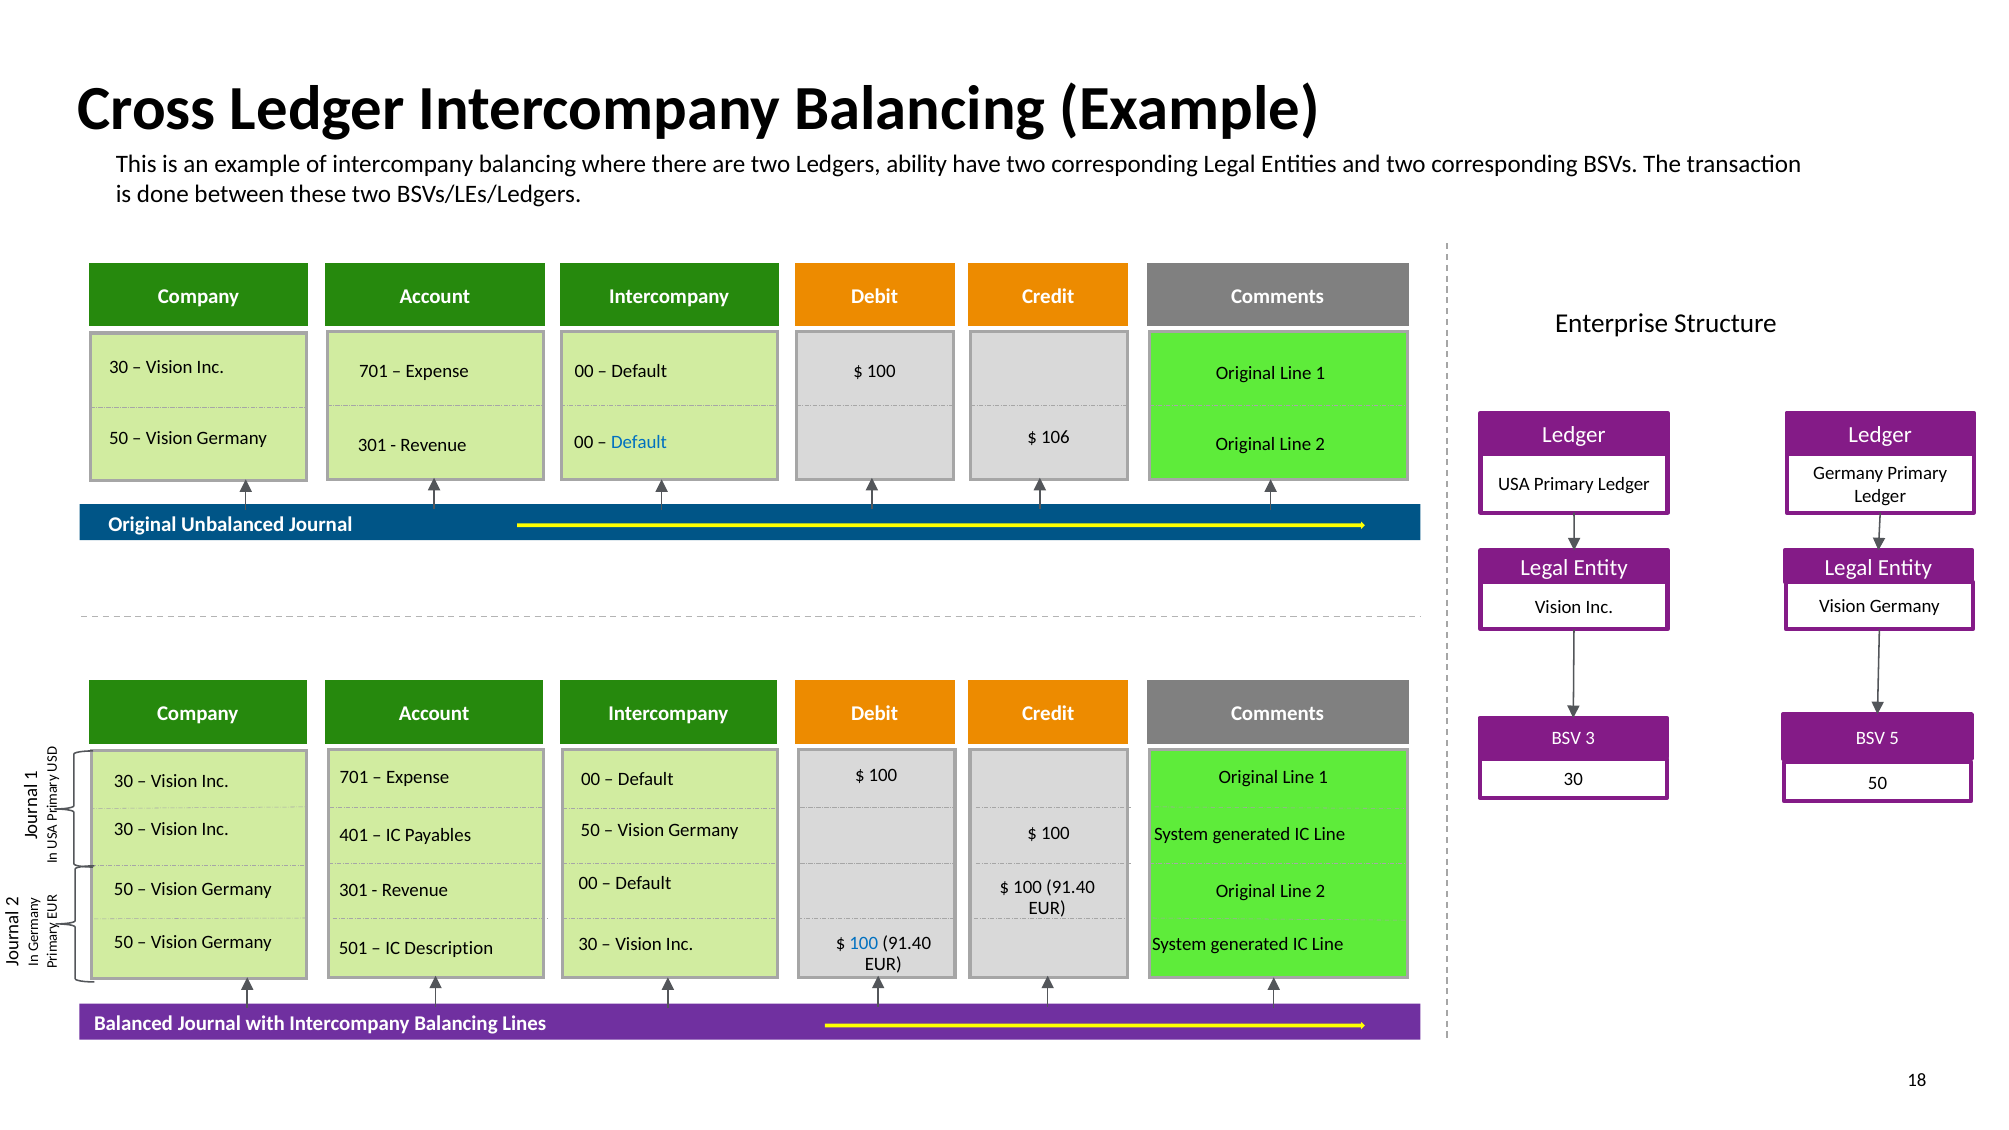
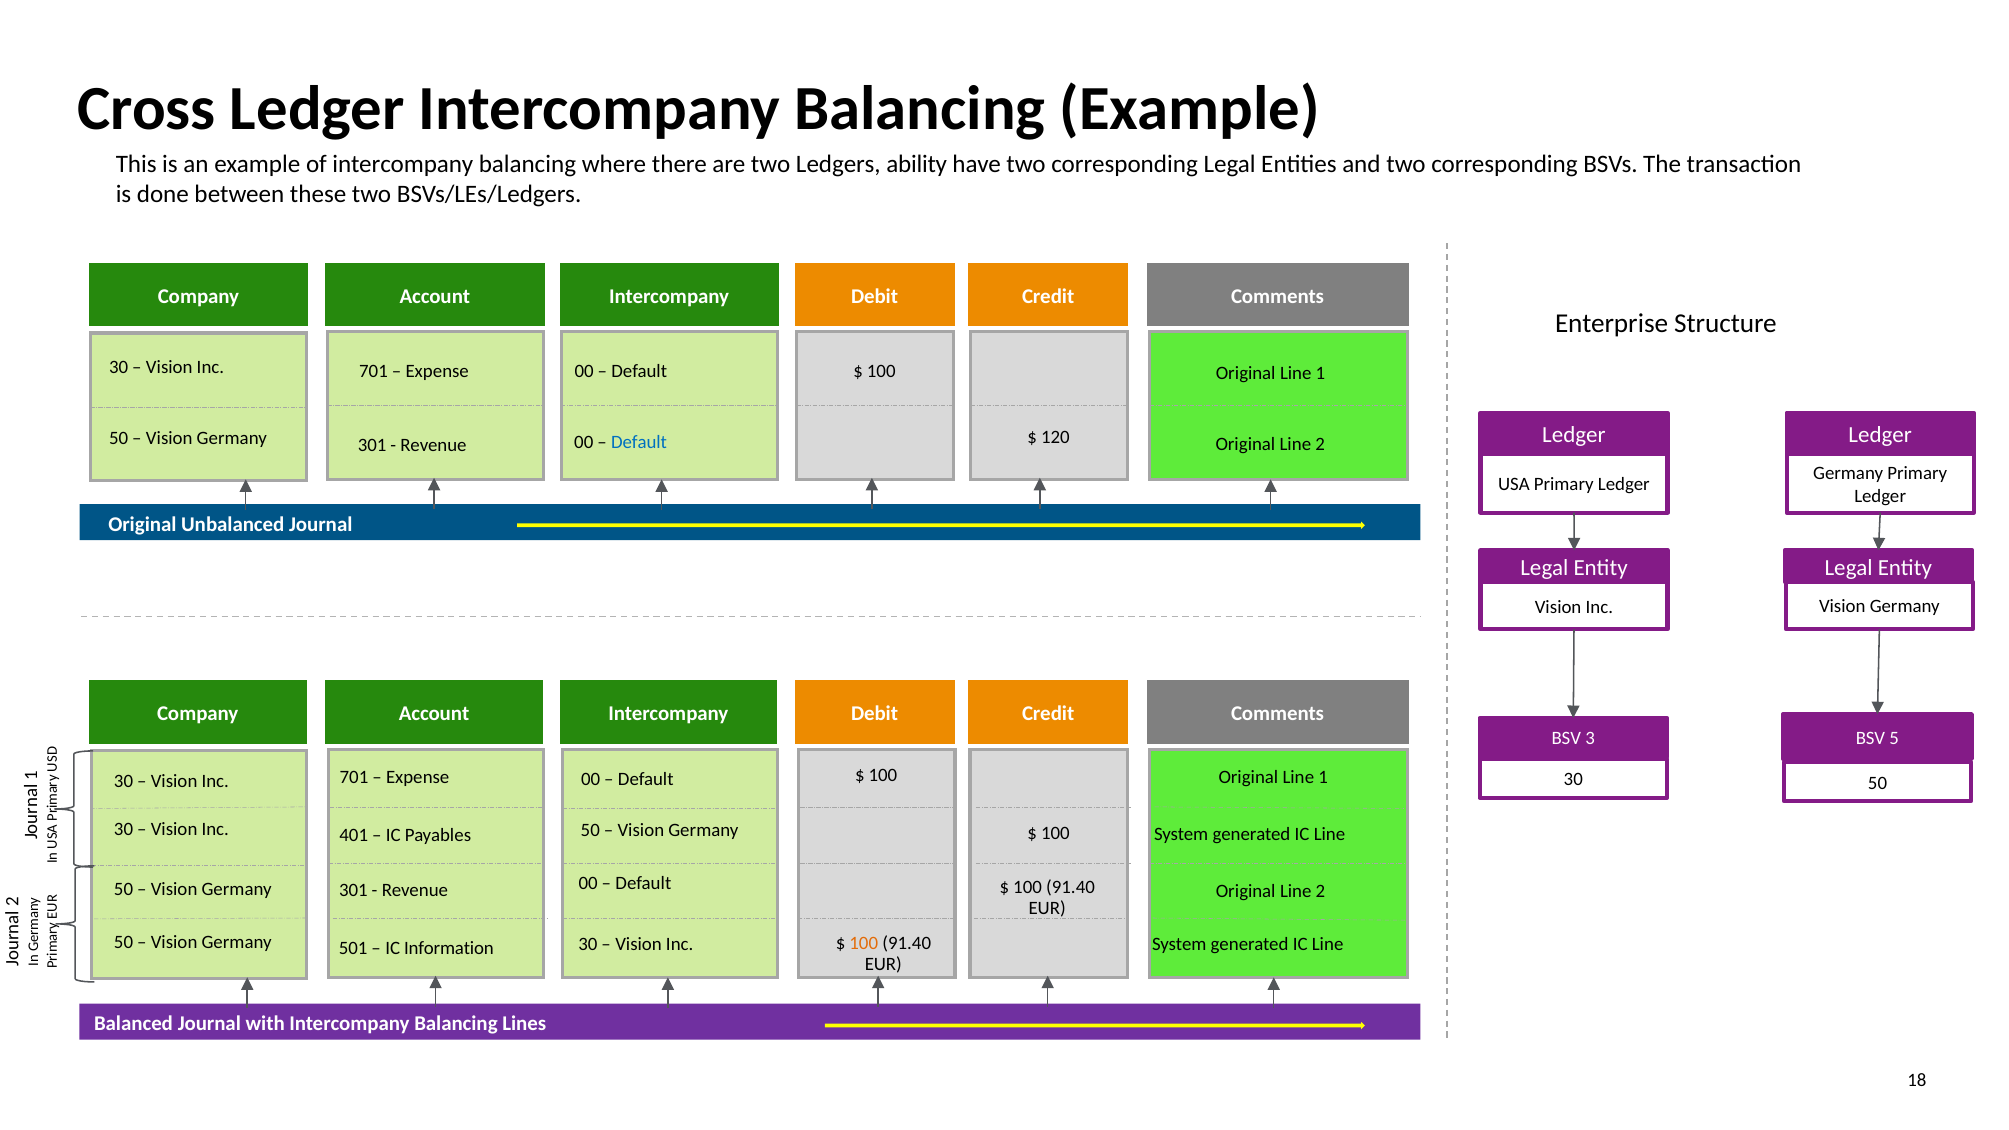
106: 106 -> 120 (1055, 437)
100 colour: blue -> orange (864, 944)
Description: Description -> Information (449, 948)
